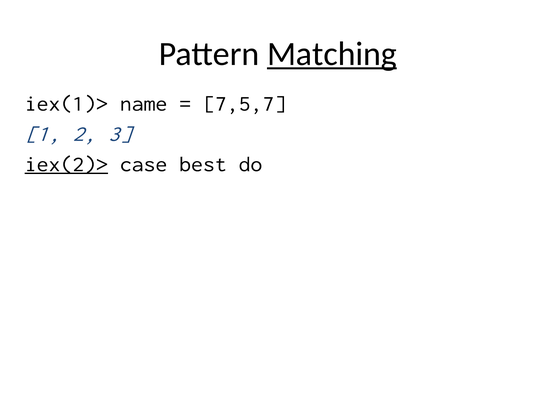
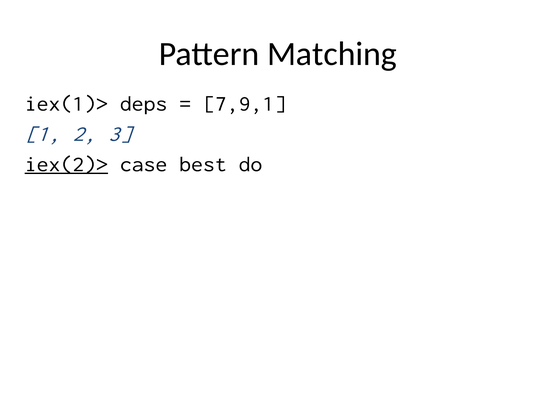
Matching underline: present -> none (332, 54)
name: name -> deps (144, 103)
7,5,7: 7,5,7 -> 7,9,1 (245, 103)
